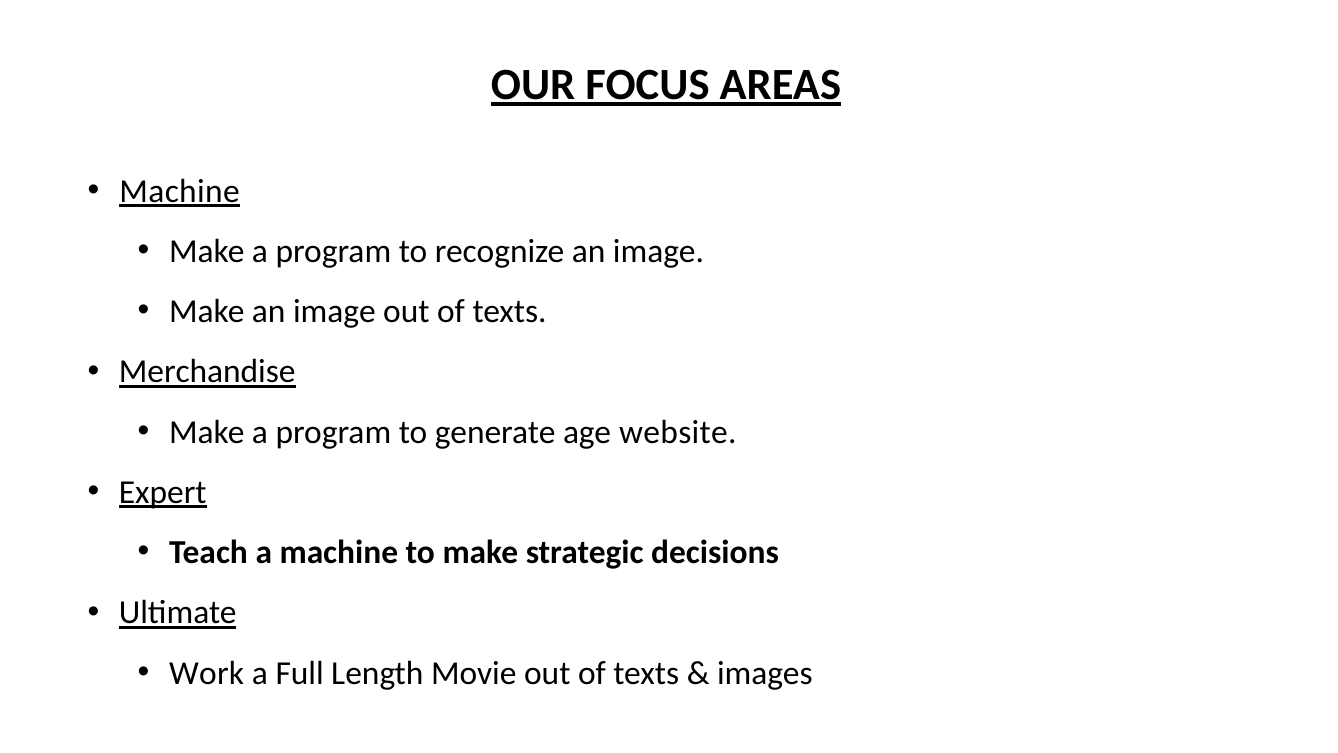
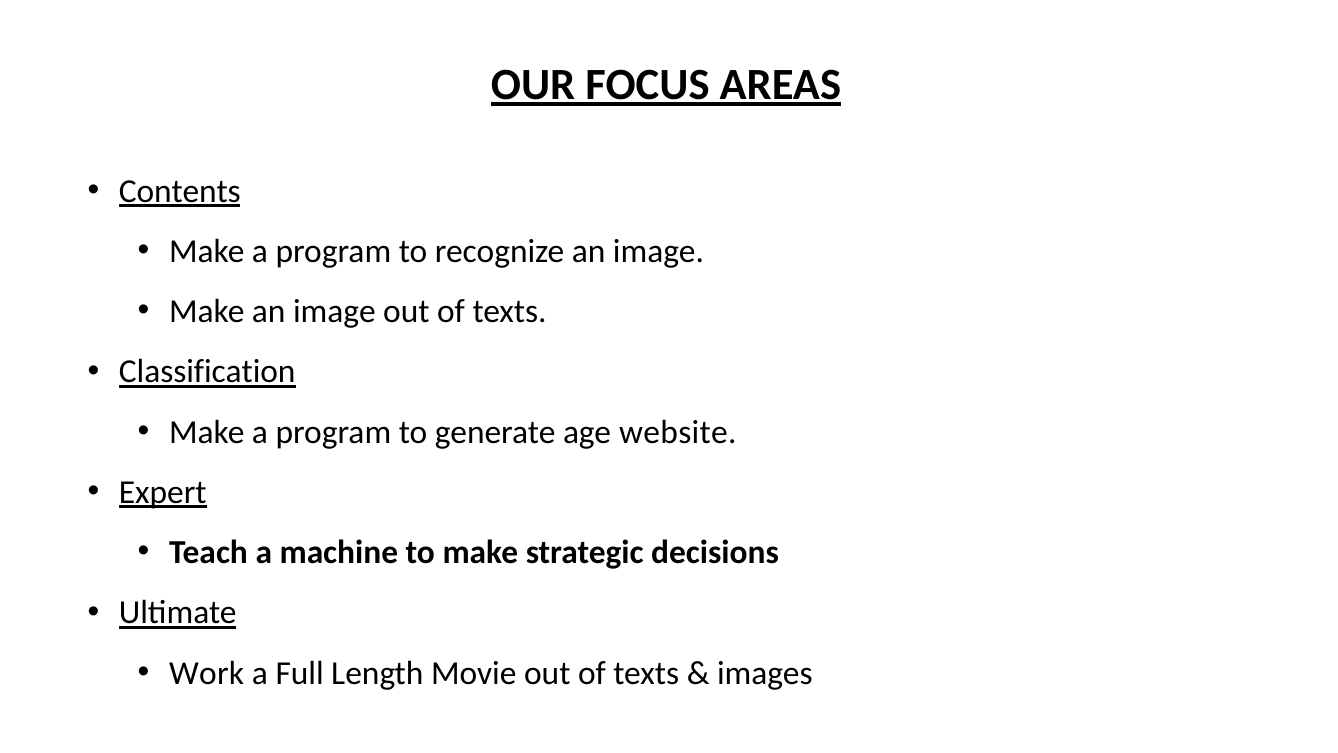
Machine: Machine -> Contents (180, 191)
Merchandise: Merchandise -> Classification (207, 372)
